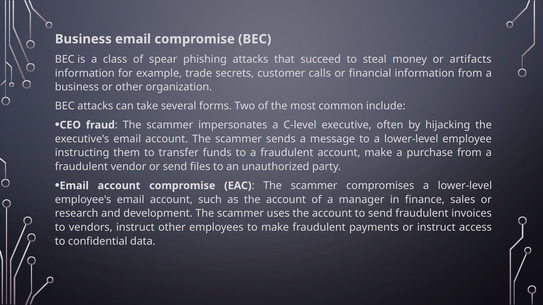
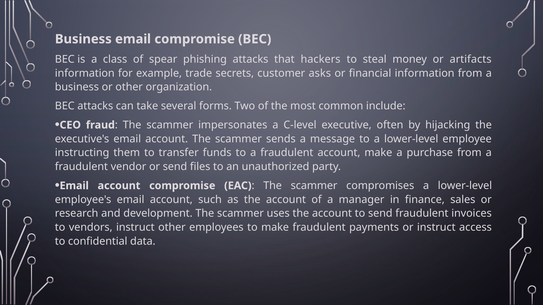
succeed: succeed -> hackers (321, 59)
calls: calls -> asks (320, 73)
